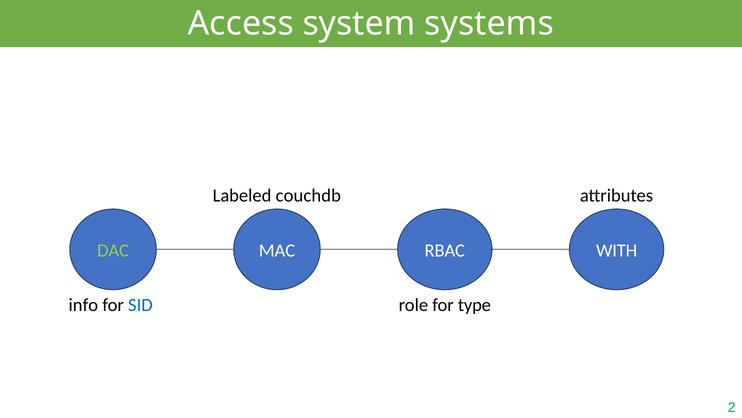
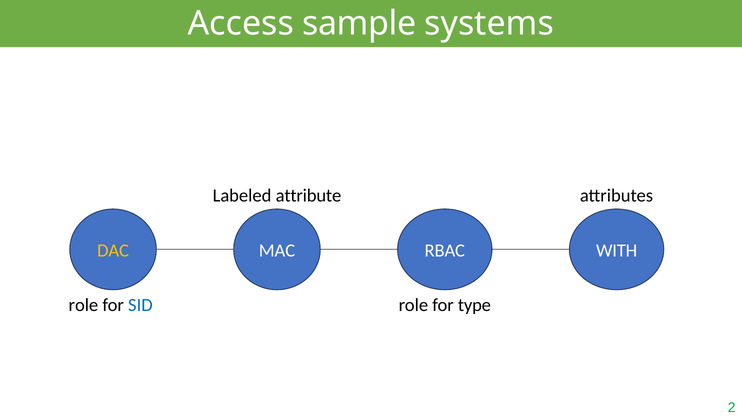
system: system -> sample (359, 23)
couchdb: couchdb -> attribute (308, 195)
DAC colour: light green -> yellow (113, 250)
info: info -> role (83, 305)
